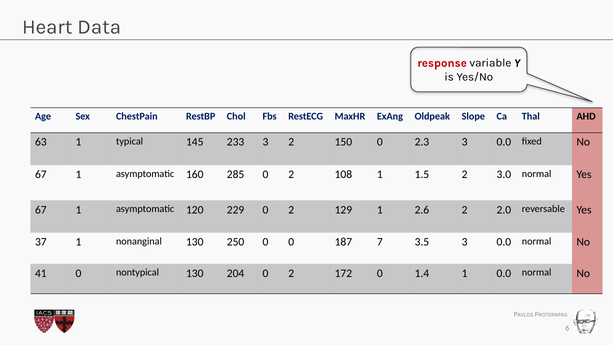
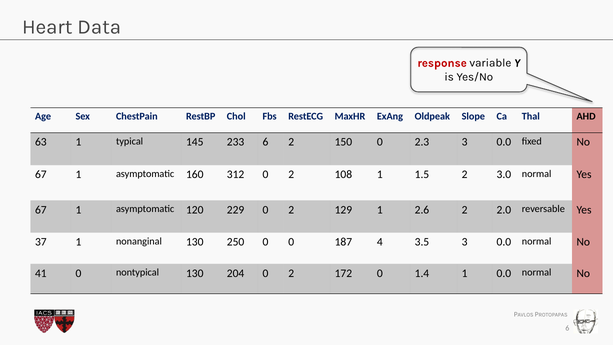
233 3: 3 -> 6 (265, 142)
285: 285 -> 312 (236, 175)
7: 7 -> 4 (380, 242)
